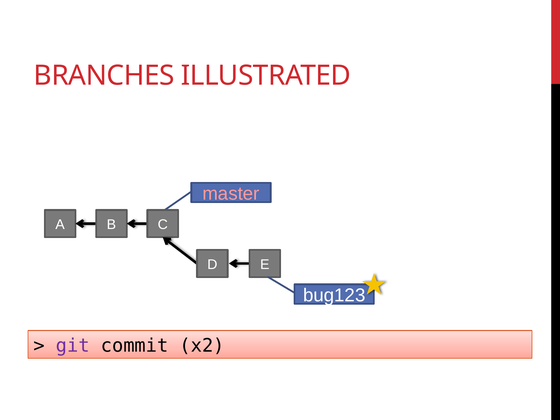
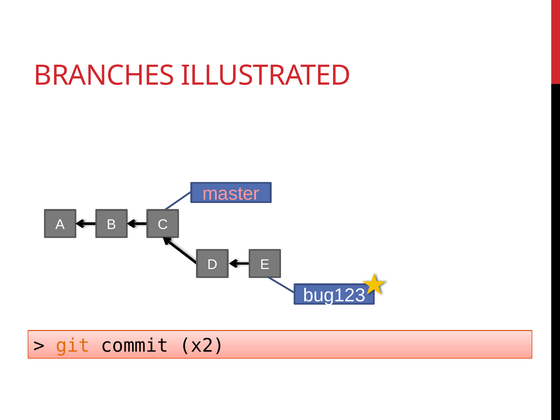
git colour: purple -> orange (73, 346)
